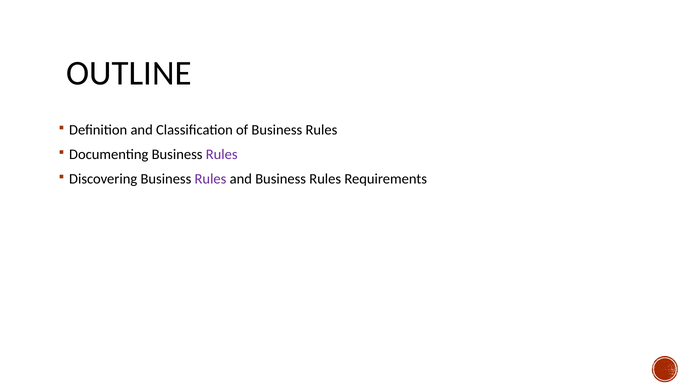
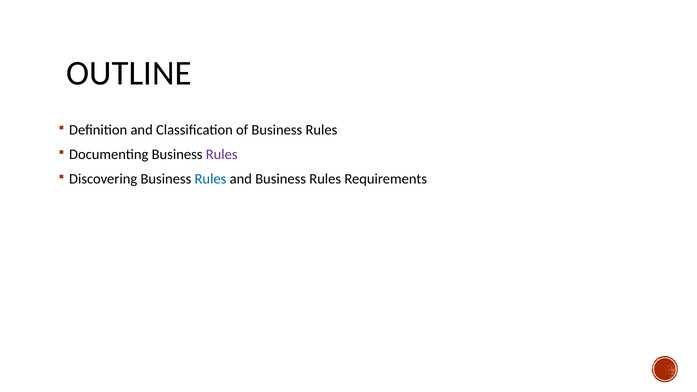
Rules colour: purple -> blue (211, 179)
